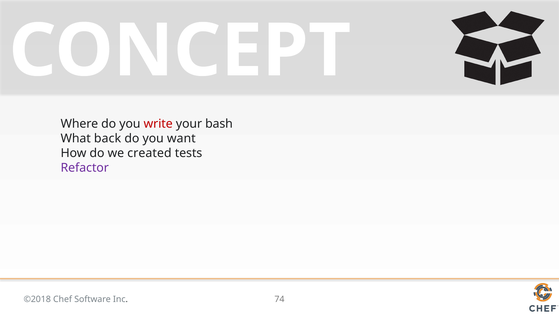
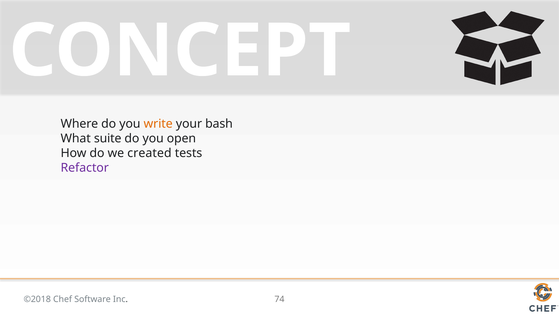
write colour: red -> orange (158, 124)
back: back -> suite (108, 139)
want: want -> open (181, 139)
